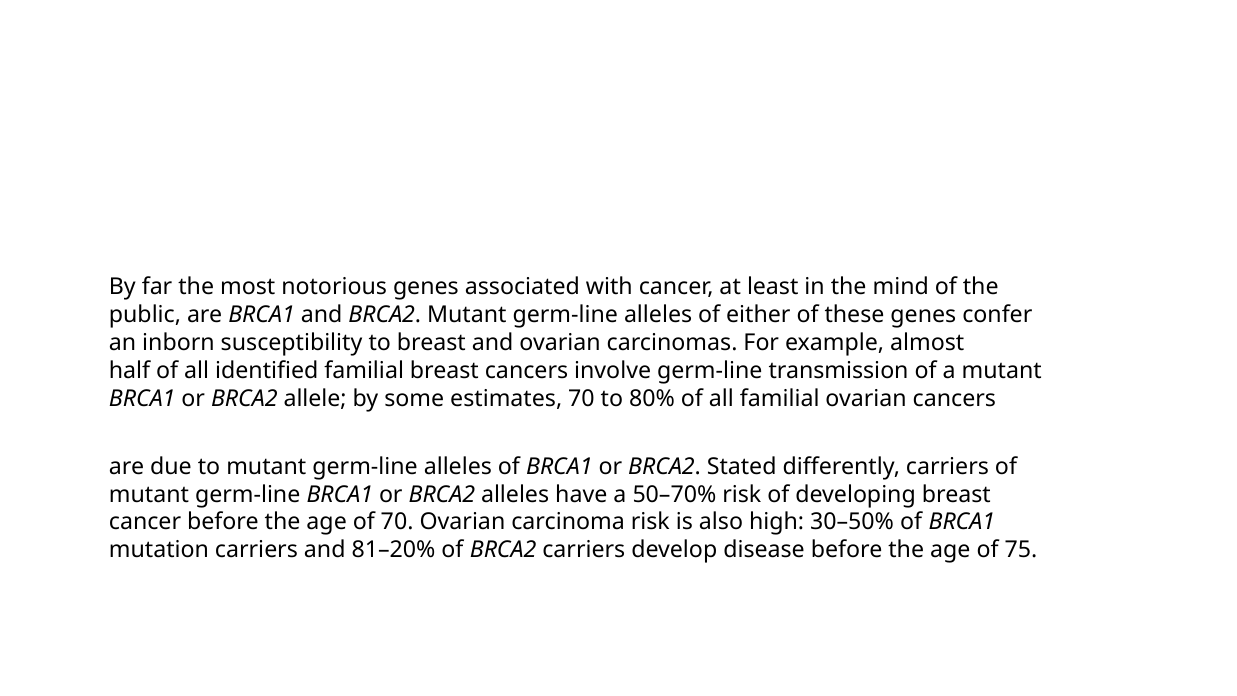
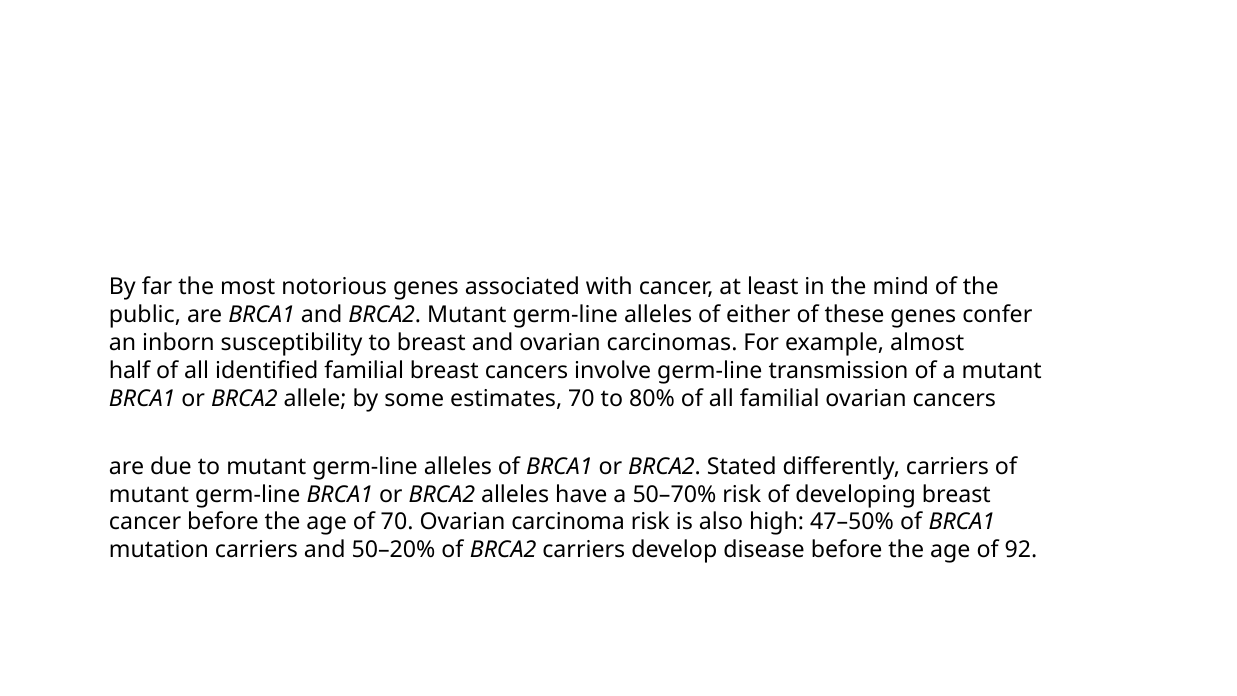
30–50%: 30–50% -> 47–50% (852, 522)
81–20%: 81–20% -> 50–20% (394, 550)
75: 75 -> 92 (1021, 550)
